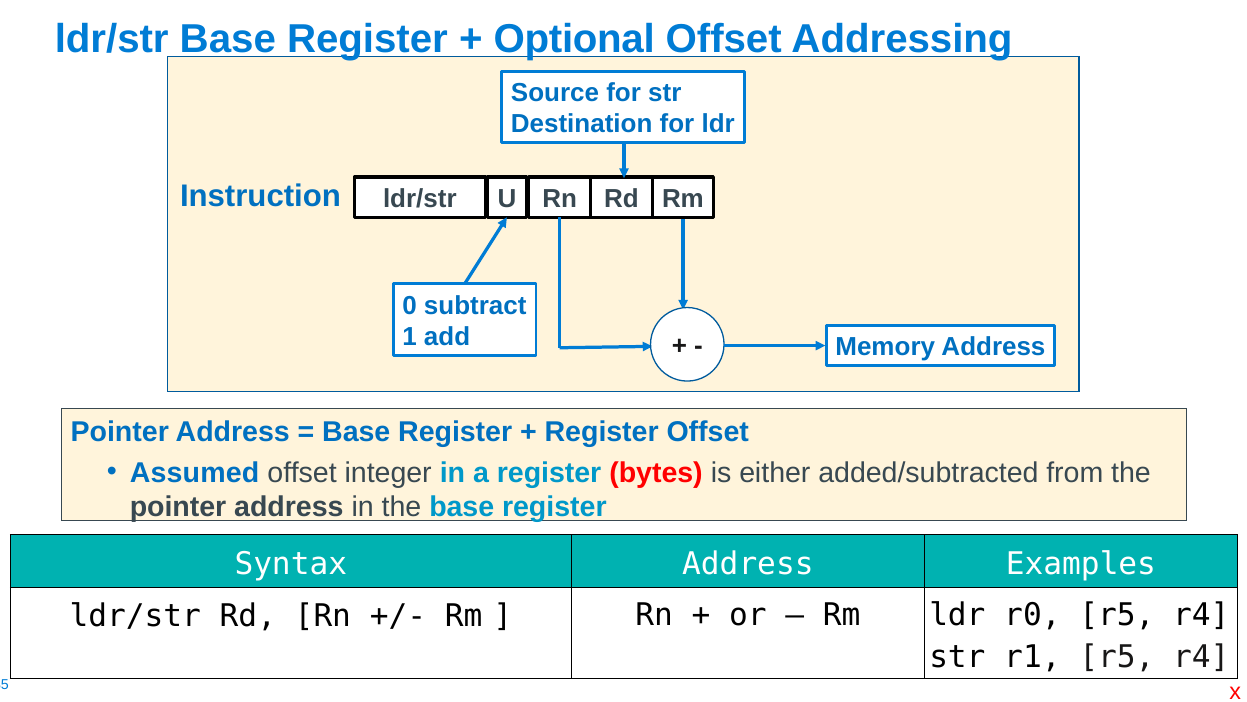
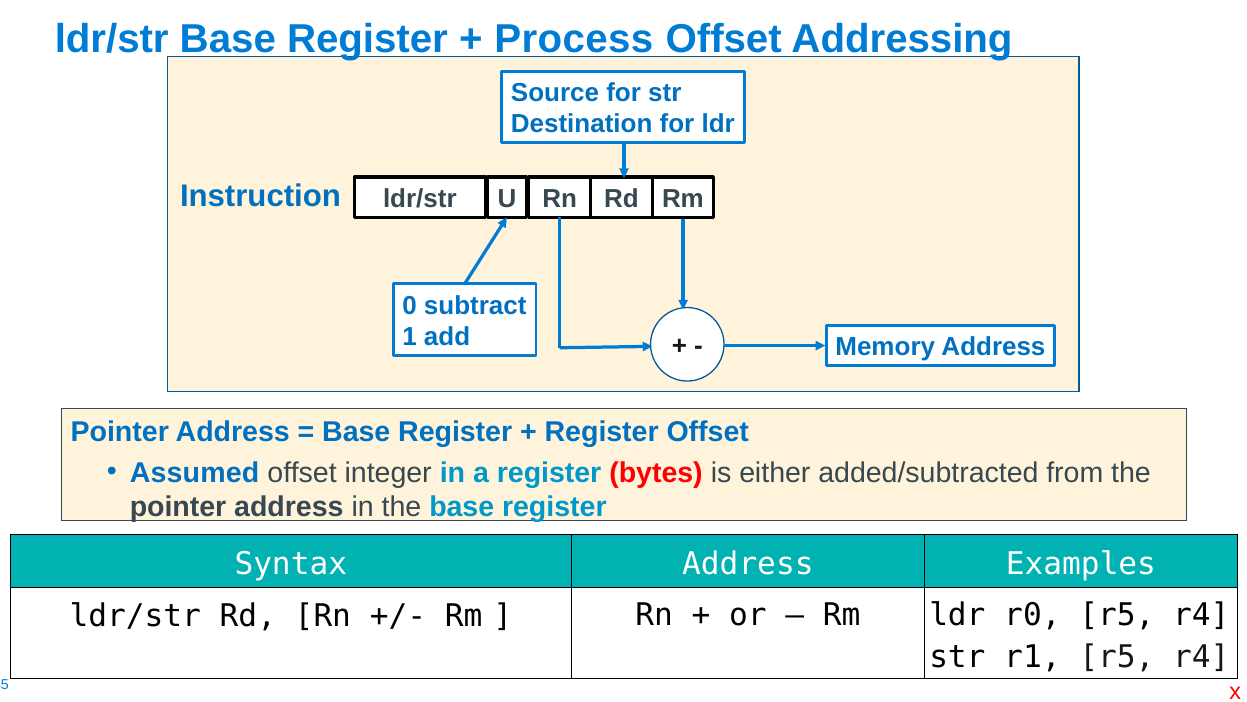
Optional: Optional -> Process (574, 39)
